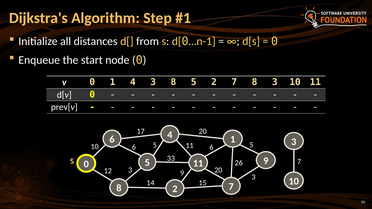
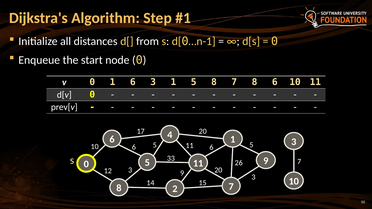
0 1 4: 4 -> 6 (133, 82)
3 8: 8 -> 1 (173, 82)
2: 2 -> 8 (214, 82)
8 3: 3 -> 6 (275, 82)
